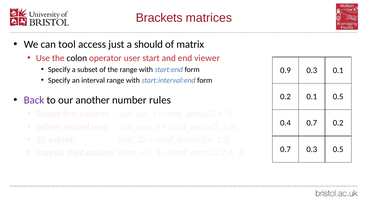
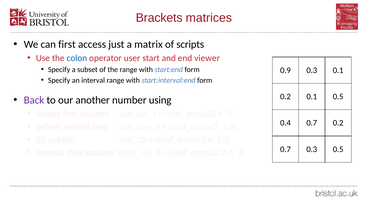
can tool: tool -> first (67, 44)
should: should -> matrix (148, 44)
matrix: matrix -> scripts (190, 44)
colon colour: black -> blue (77, 58)
rules: rules -> using (160, 100)
